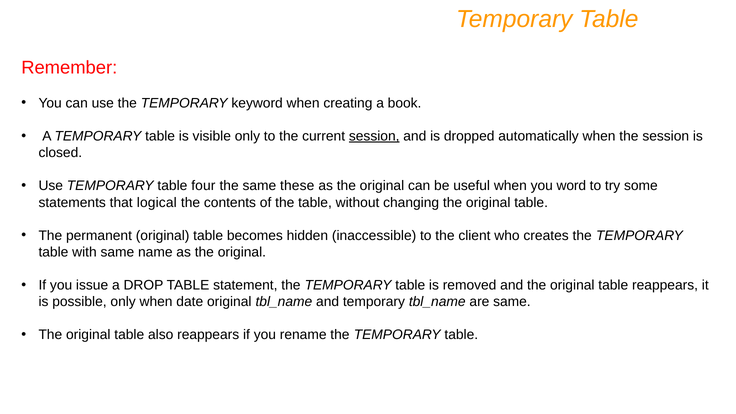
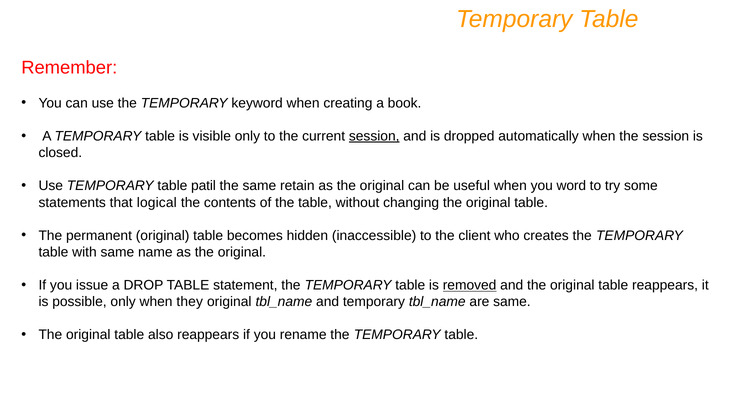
four: four -> patil (203, 186)
these: these -> retain (297, 186)
removed underline: none -> present (470, 285)
date: date -> they (190, 302)
